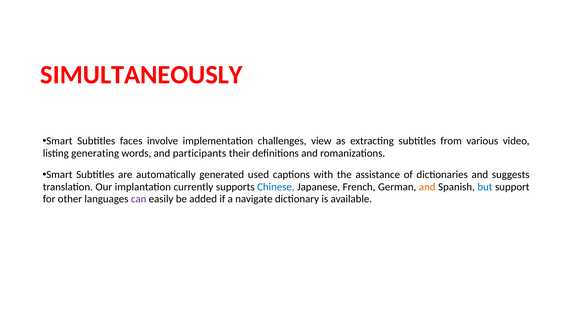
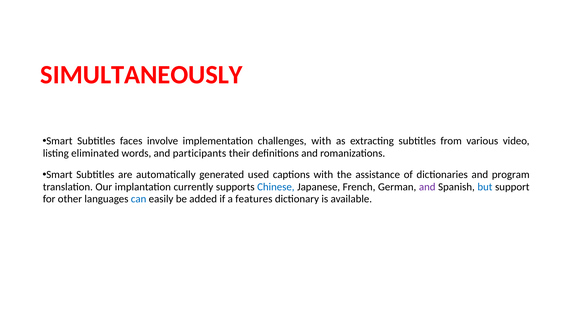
challenges view: view -> with (321, 141)
generating: generating -> eliminated (95, 153)
suggests: suggests -> program (511, 175)
and colour: orange -> purple (427, 187)
can colour: purple -> blue (139, 199)
navigate: navigate -> features (254, 199)
